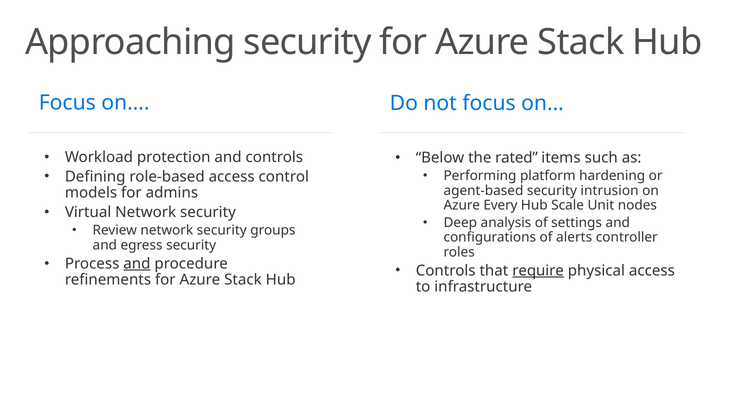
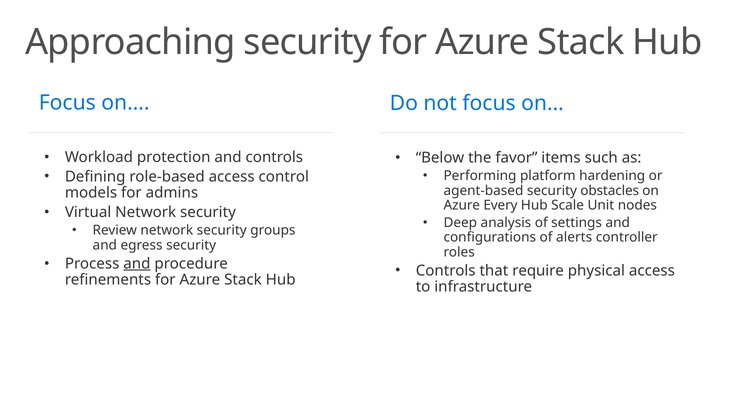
rated: rated -> favor (516, 158)
intrusion: intrusion -> obstacles (610, 191)
require underline: present -> none (538, 271)
